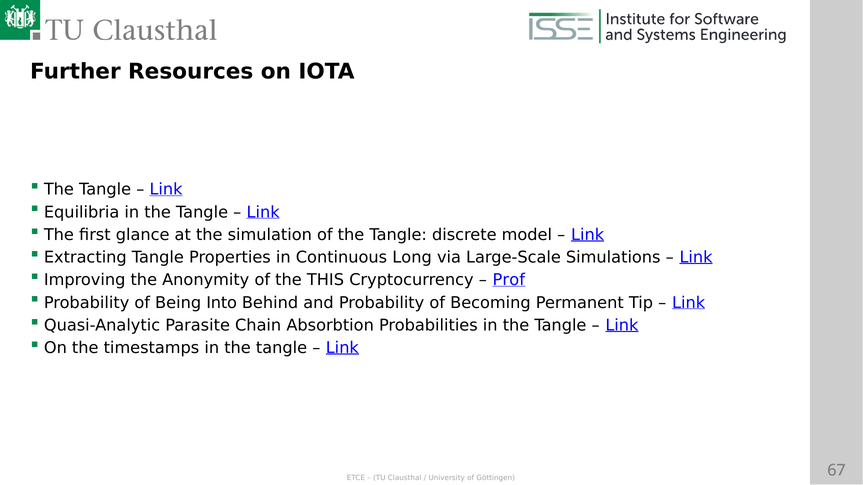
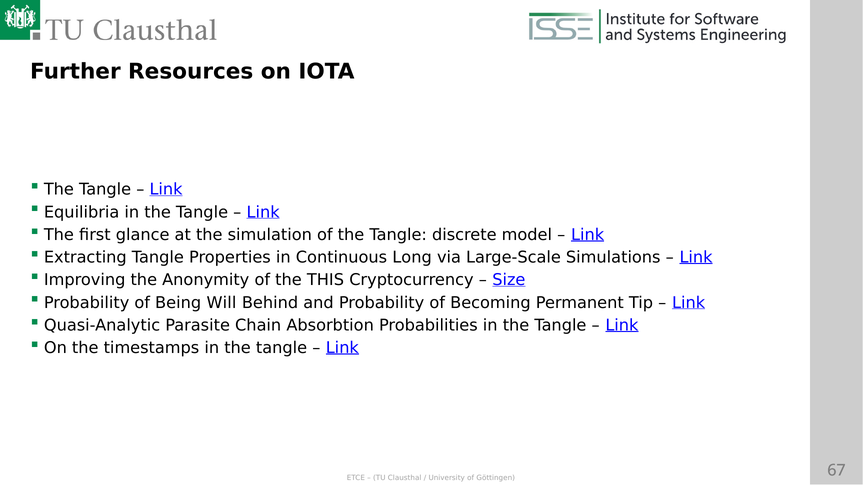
Prof: Prof -> Size (509, 280)
Into: Into -> Will (221, 303)
